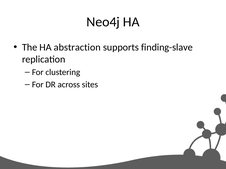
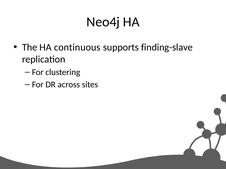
abstraction: abstraction -> continuous (77, 47)
